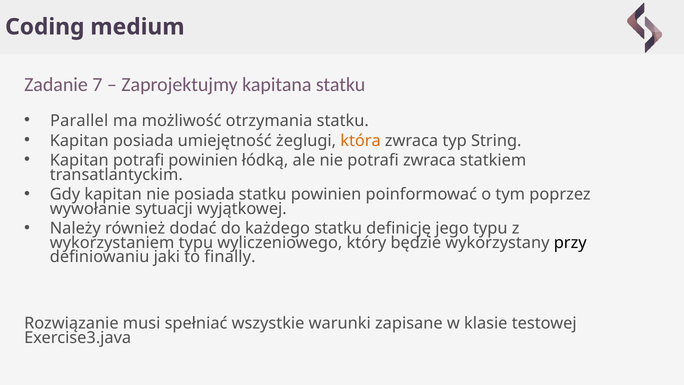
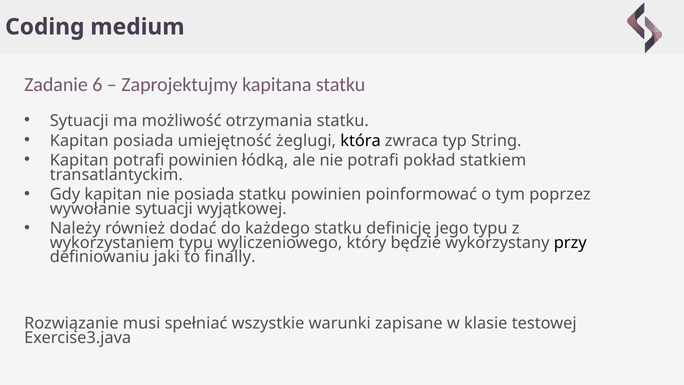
7: 7 -> 6 (97, 84)
Parallel: Parallel -> Sytuacji (79, 121)
która colour: orange -> black (361, 141)
potrafi zwraca: zwraca -> pokład (429, 160)
